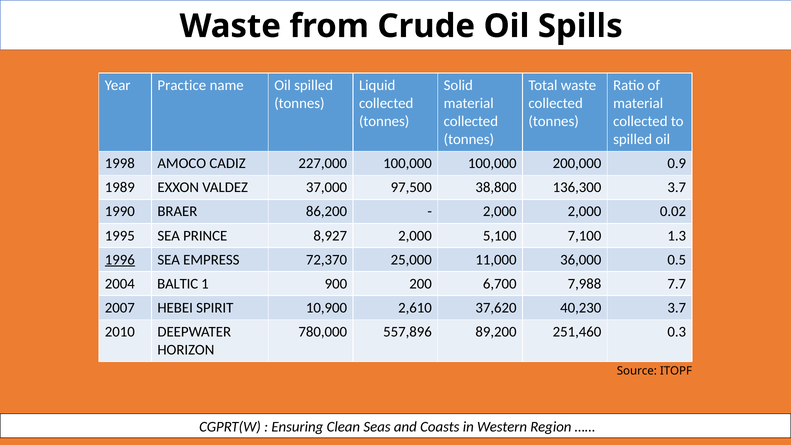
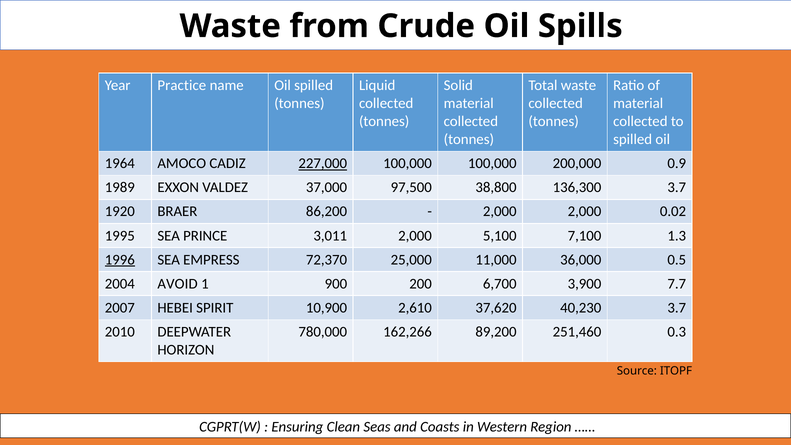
1998: 1998 -> 1964 (120, 164)
227,000 underline: none -> present (323, 164)
1990: 1990 -> 1920 (120, 212)
8,927: 8,927 -> 3,011 (330, 236)
BALTIC: BALTIC -> AVOID (178, 284)
7,988: 7,988 -> 3,900 (584, 284)
557,896: 557,896 -> 162,266 (408, 332)
